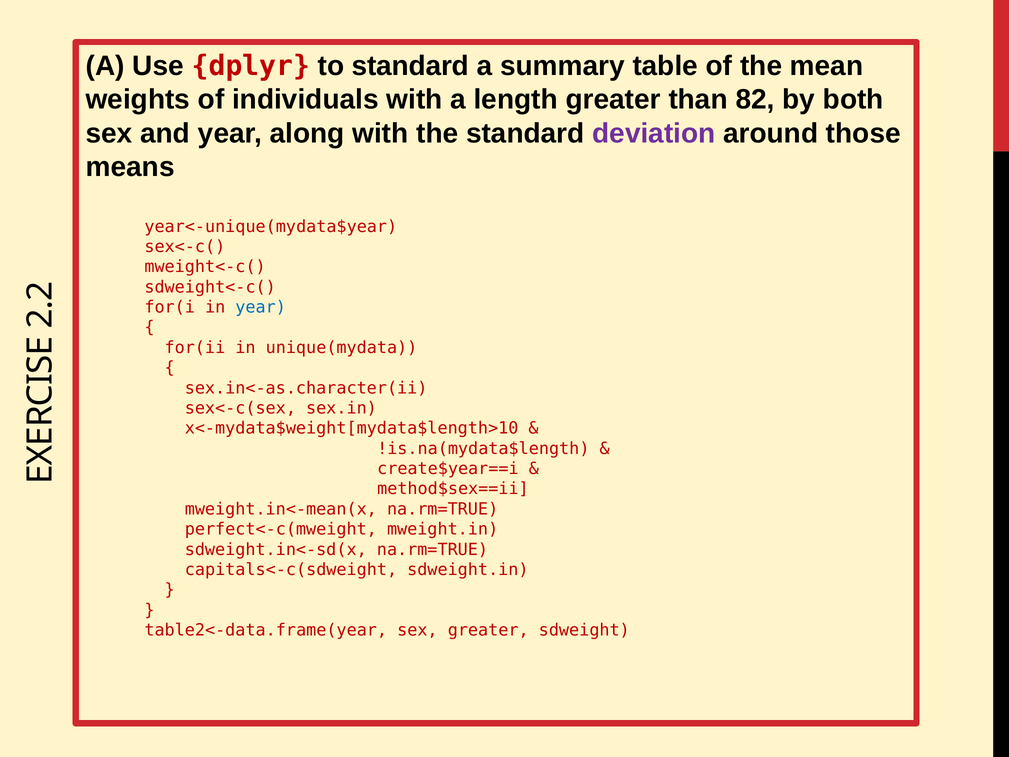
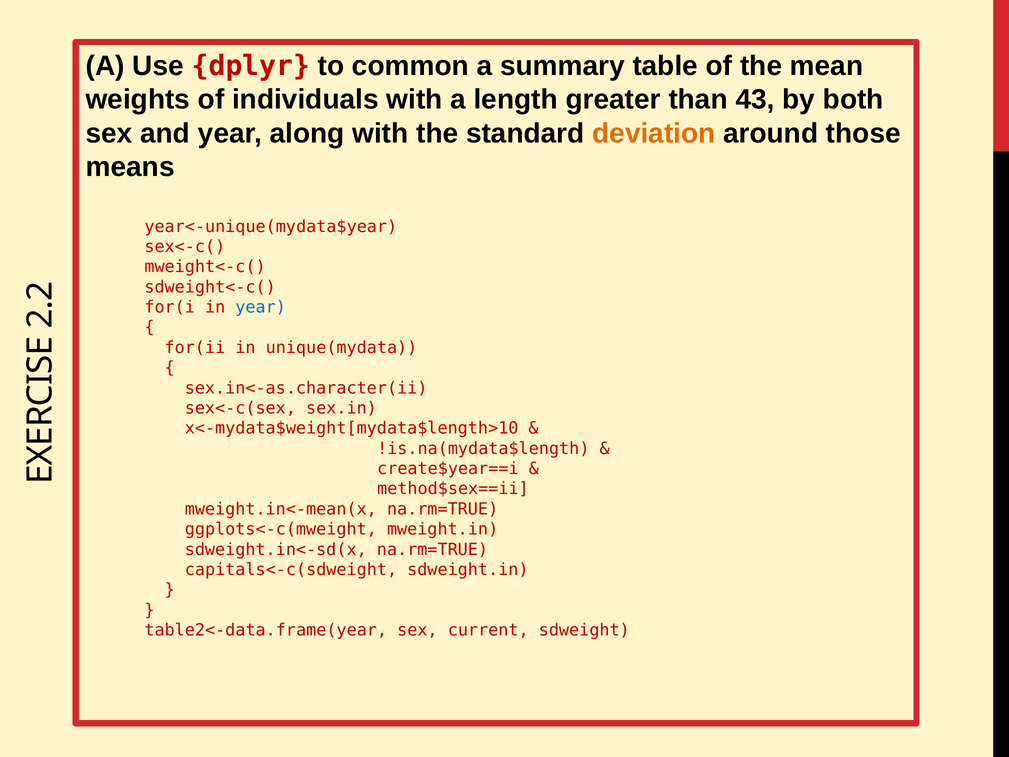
to standard: standard -> common (410, 66)
82: 82 -> 43 (755, 100)
deviation colour: purple -> orange (654, 133)
perfect<-c(mweight: perfect<-c(mweight -> ggplots<-c(mweight (281, 529)
sex greater: greater -> current (488, 630)
